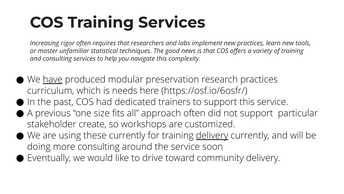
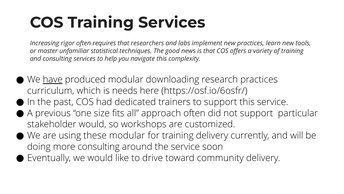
preservation: preservation -> downloading (172, 79)
stakeholder create: create -> would (92, 124)
these currently: currently -> modular (127, 135)
delivery underline: present -> none (212, 135)
